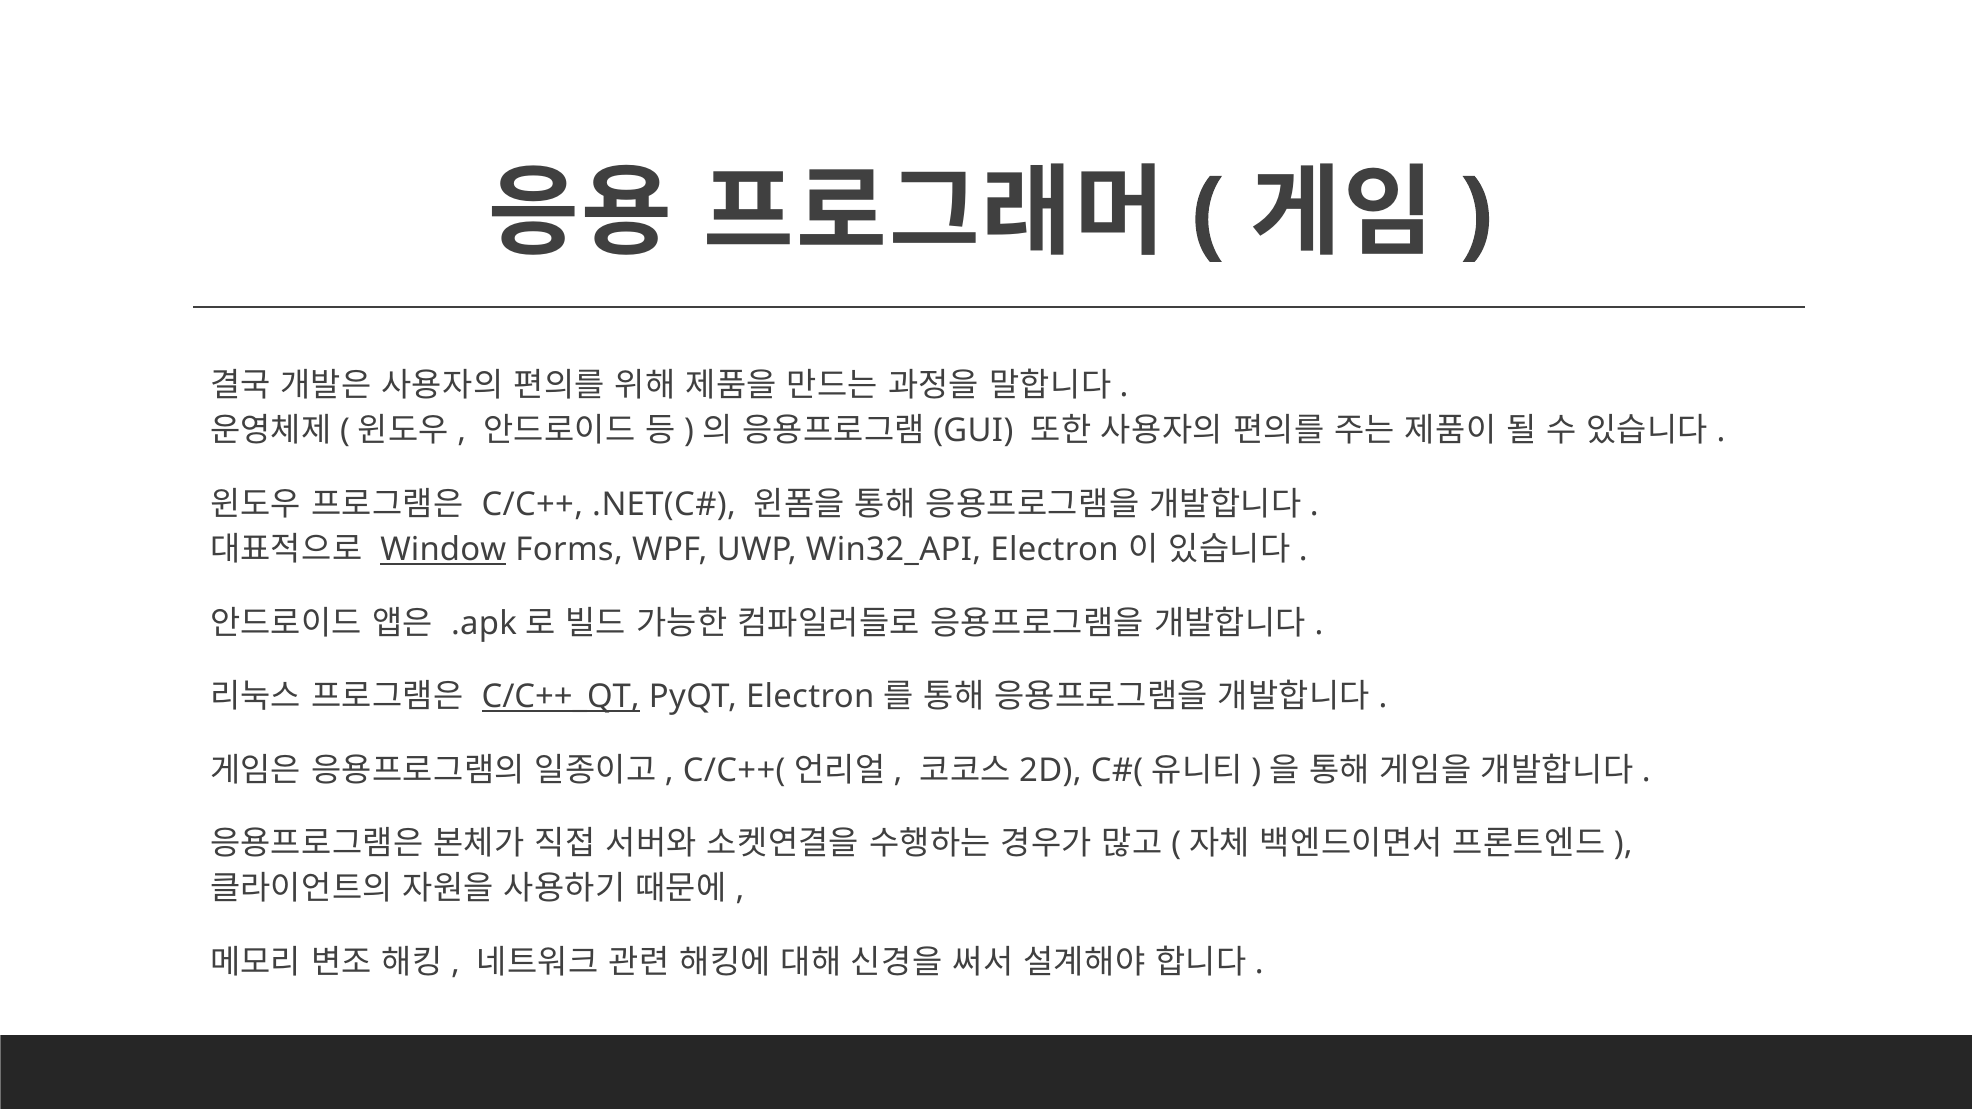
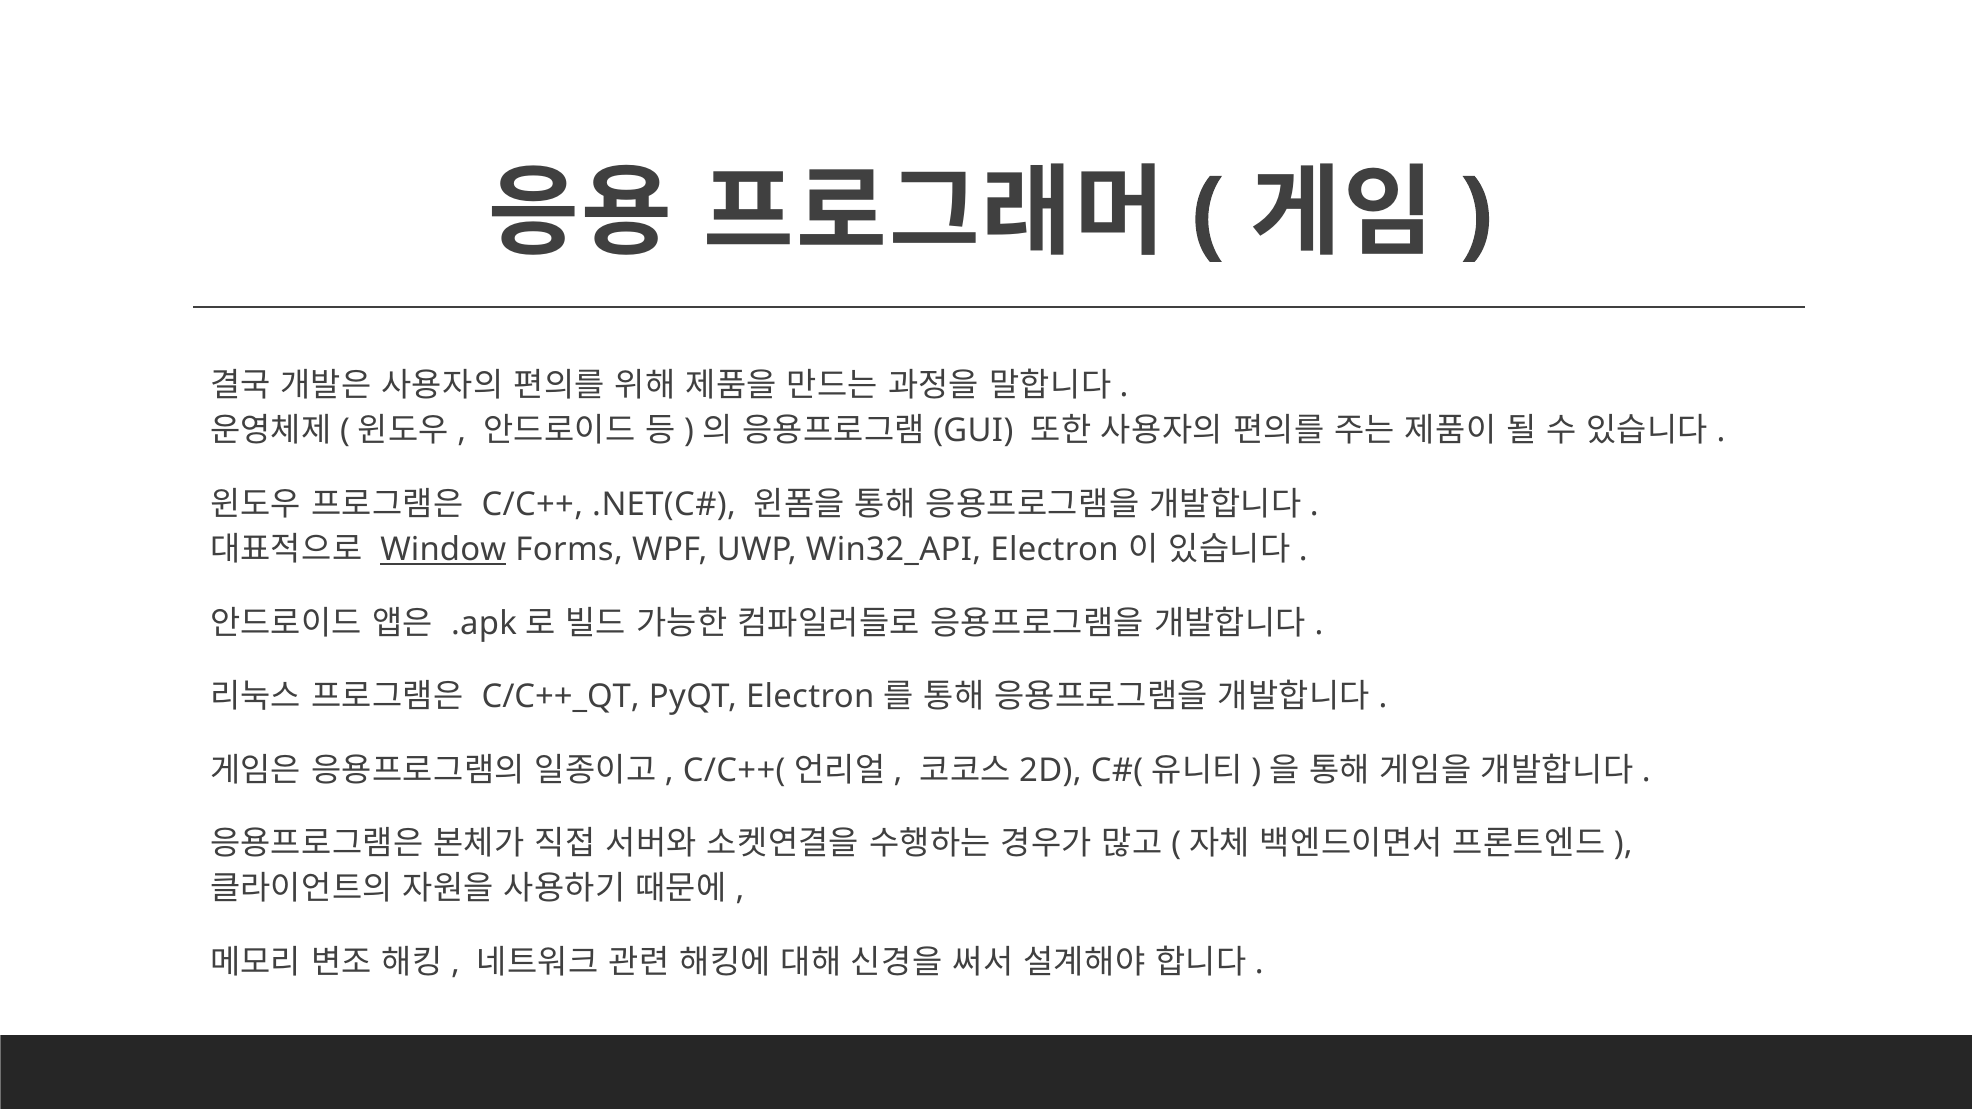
C/C++_QT underline: present -> none (561, 697)
